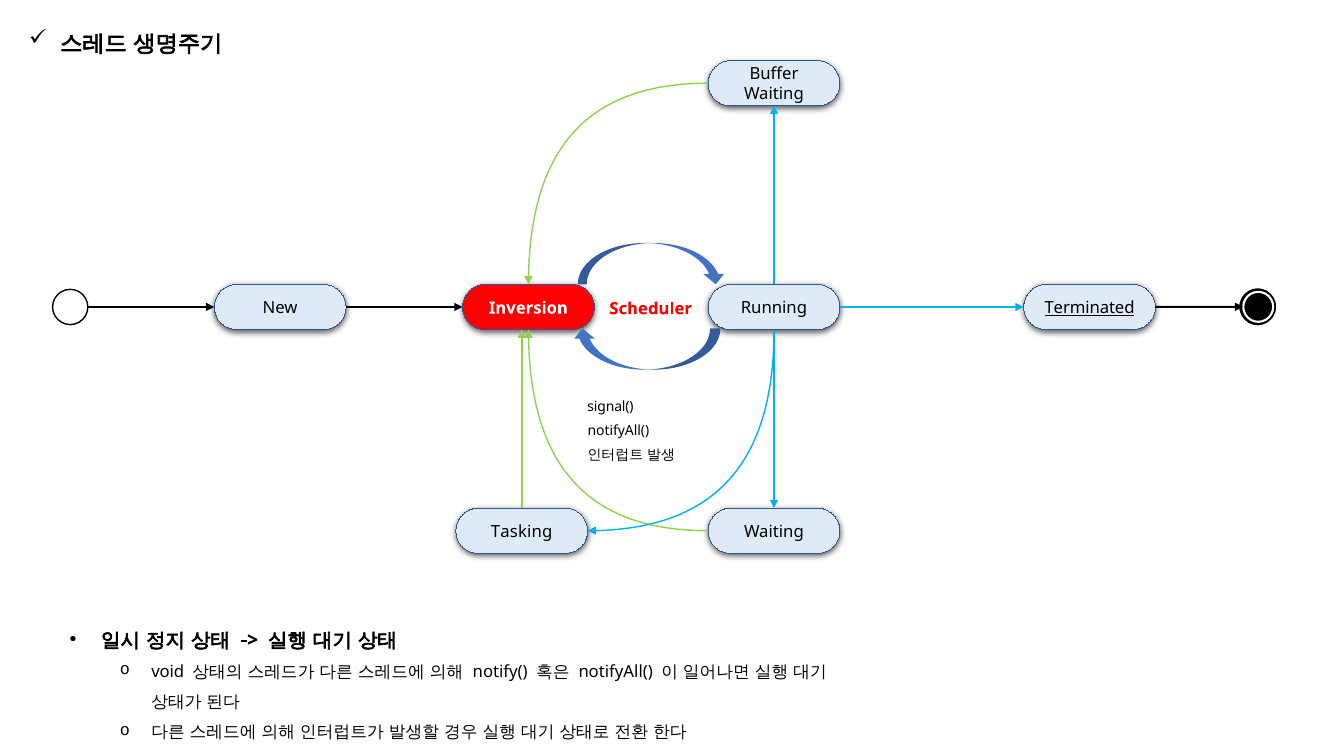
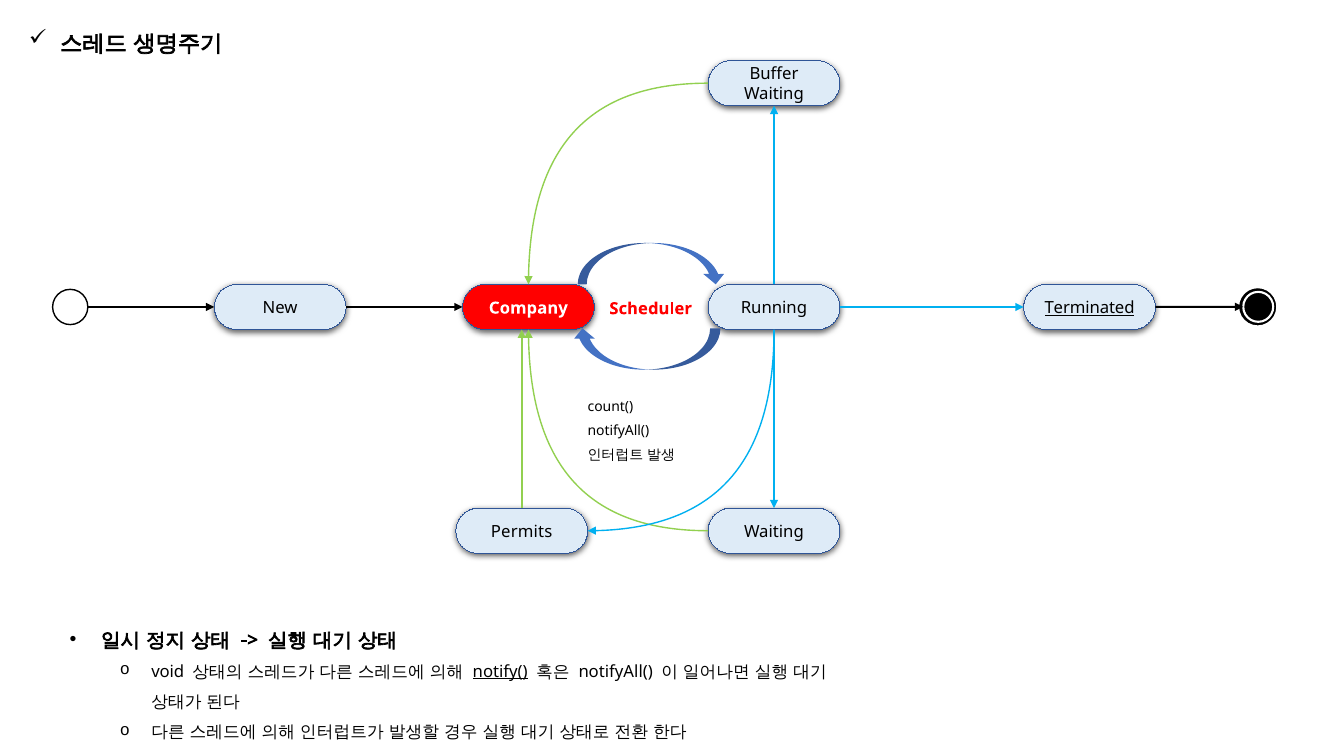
Inversion: Inversion -> Company (528, 308)
signal(: signal( -> count( (610, 407)
Tasking: Tasking -> Permits (522, 532)
notify( underline: none -> present (500, 671)
